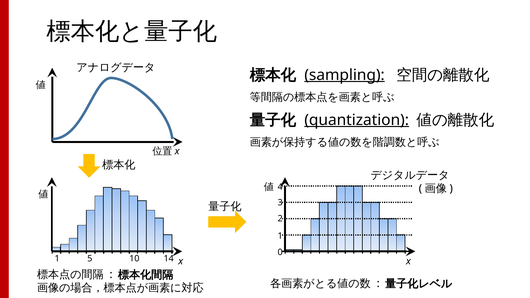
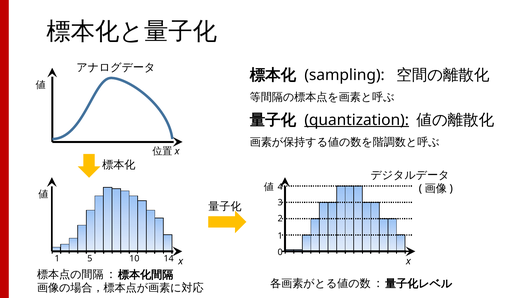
sampling underline: present -> none (345, 75)
